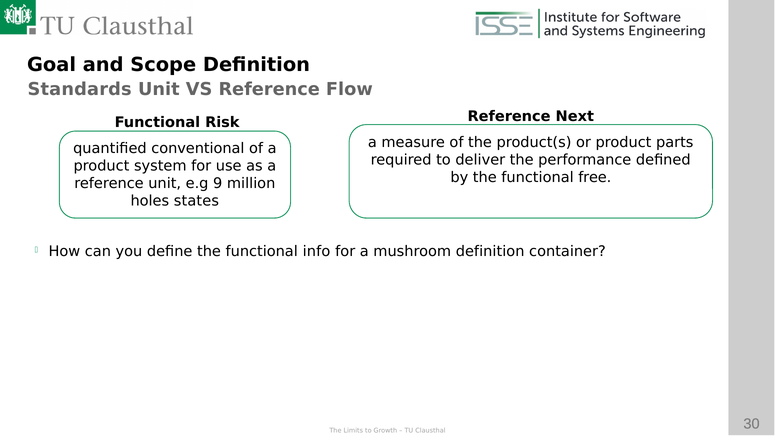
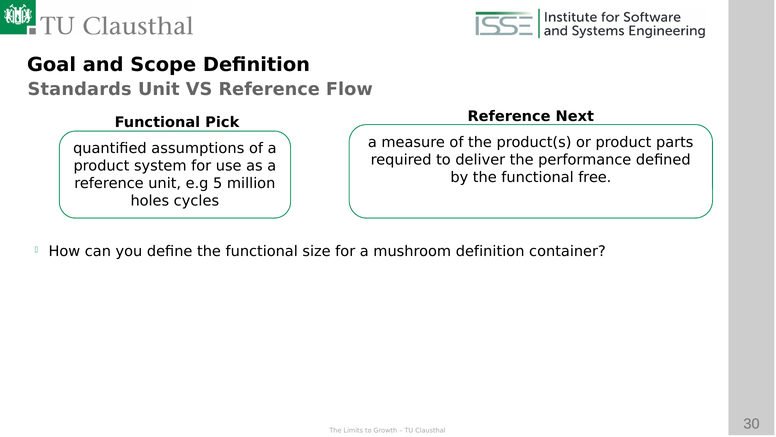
Risk: Risk -> Pick (222, 122)
conventional: conventional -> assumptions (198, 148)
9: 9 -> 5 (218, 183)
states: states -> cycles (196, 201)
info: info -> size (317, 251)
